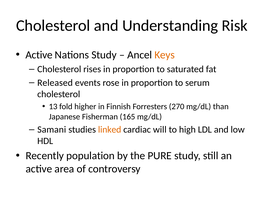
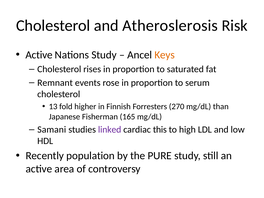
Understanding: Understanding -> Atheroslerosis (170, 26)
Released: Released -> Remnant (55, 83)
linked colour: orange -> purple (110, 130)
will: will -> this (160, 130)
